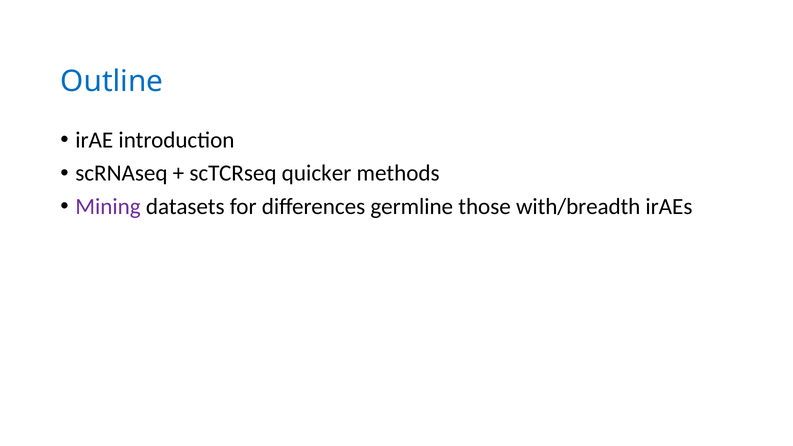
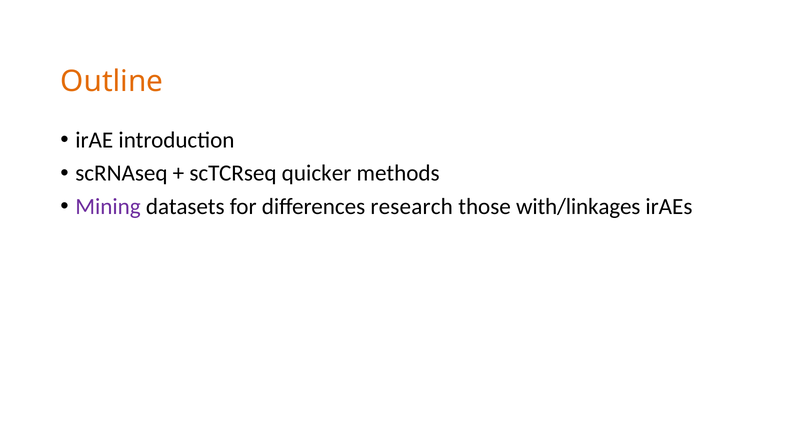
Outline colour: blue -> orange (112, 82)
germline: germline -> research (412, 207)
with/breadth: with/breadth -> with/linkages (578, 207)
